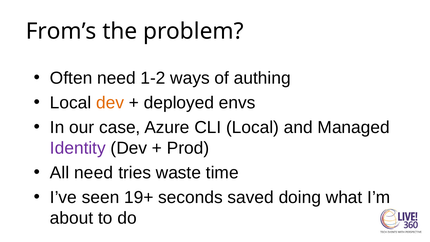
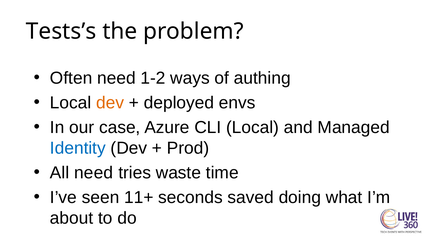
From’s: From’s -> Tests’s (61, 31)
Identity colour: purple -> blue (78, 148)
19+: 19+ -> 11+ (139, 197)
